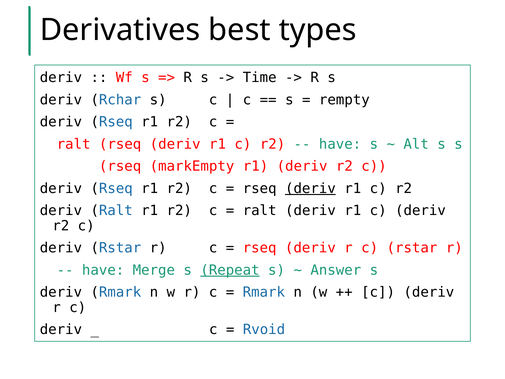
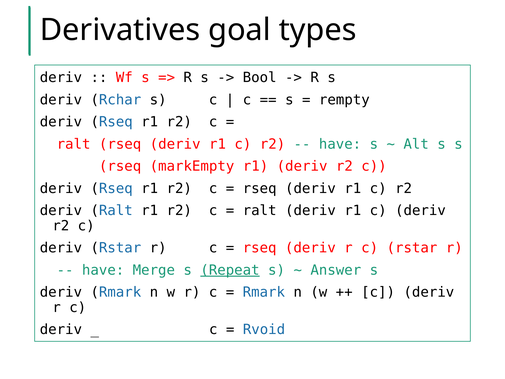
best: best -> goal (240, 30)
Time: Time -> Bool (260, 77)
deriv underline: present -> none (310, 188)
